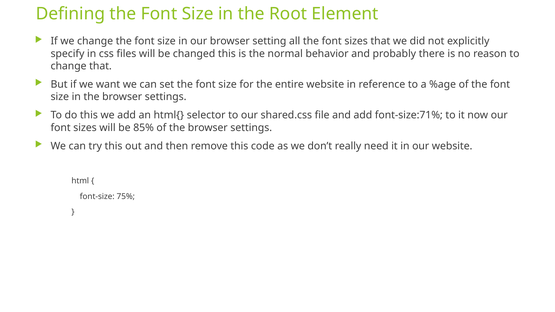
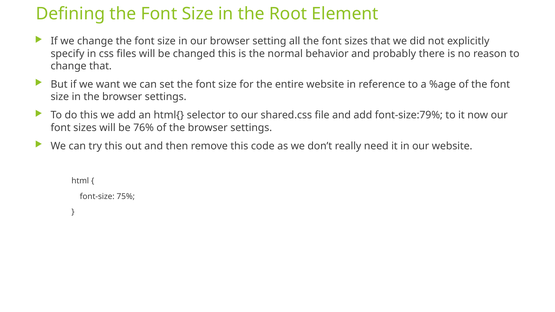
font-size:71%: font-size:71% -> font-size:79% (409, 115)
85%: 85% -> 76% (144, 128)
